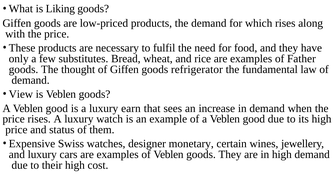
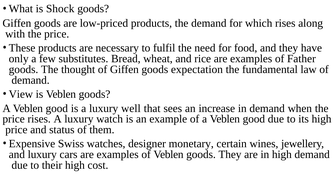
Liking: Liking -> Shock (60, 9)
refrigerator: refrigerator -> expectation (197, 69)
earn: earn -> well (131, 108)
